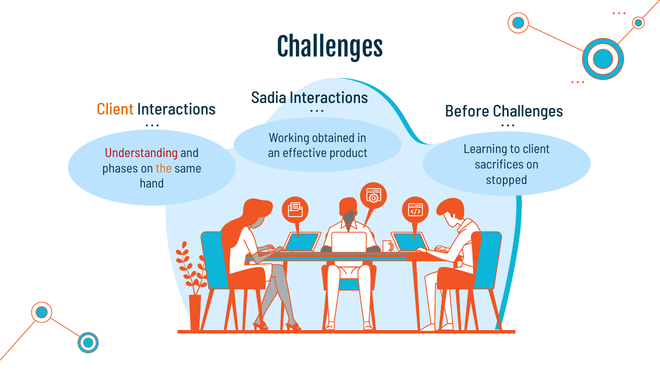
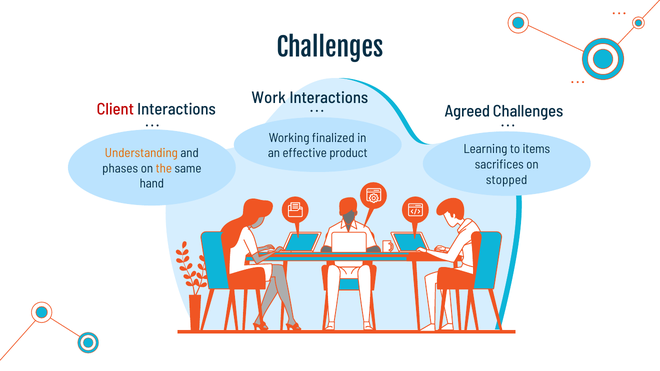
Sadia: Sadia -> Work (269, 98)
Client colour: orange -> red (115, 110)
Before: Before -> Agreed (467, 111)
obtained: obtained -> finalized (333, 138)
Understanding colour: red -> orange (141, 153)
to client: client -> items (536, 149)
